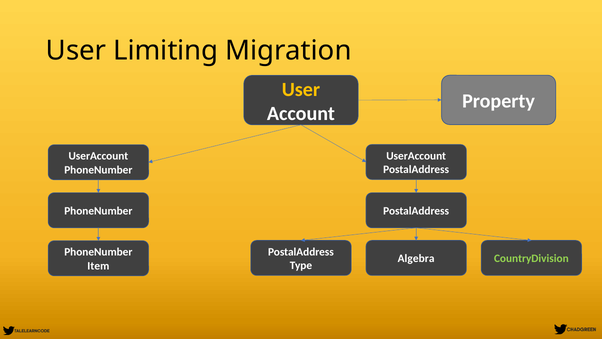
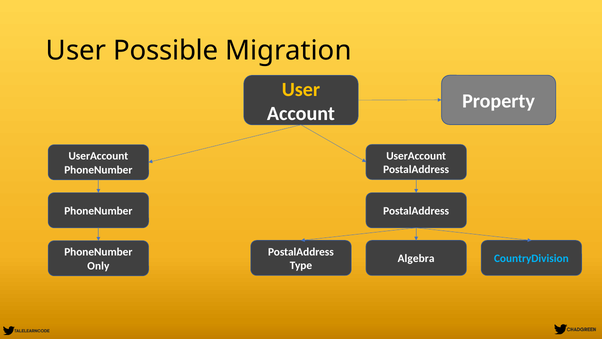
Limiting: Limiting -> Possible (166, 51)
CountryDivision colour: light green -> light blue (531, 258)
Item: Item -> Only (98, 266)
